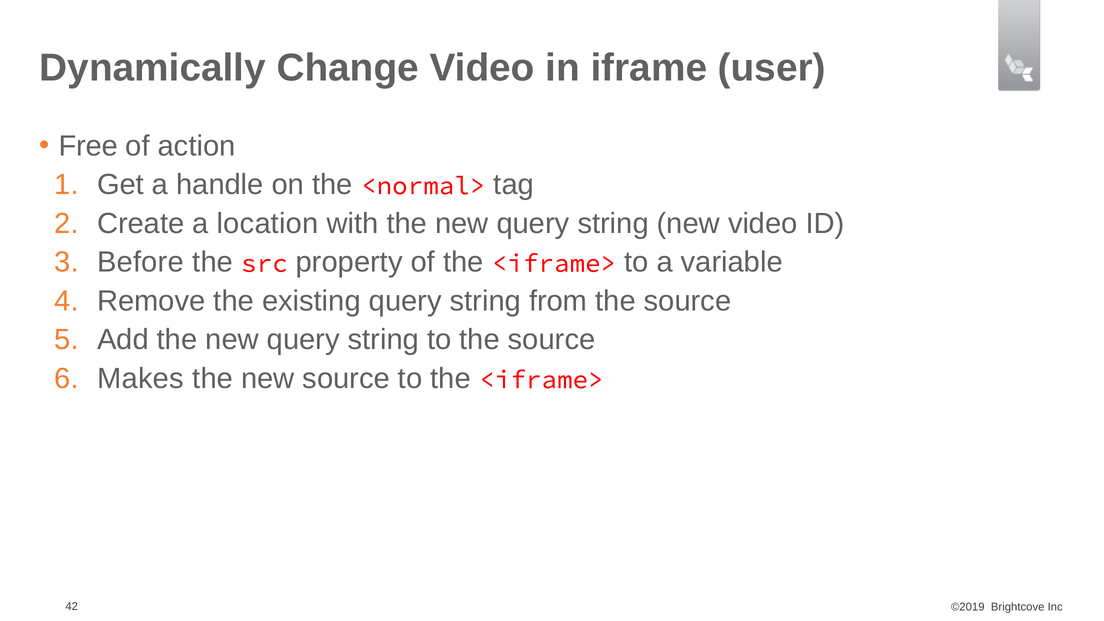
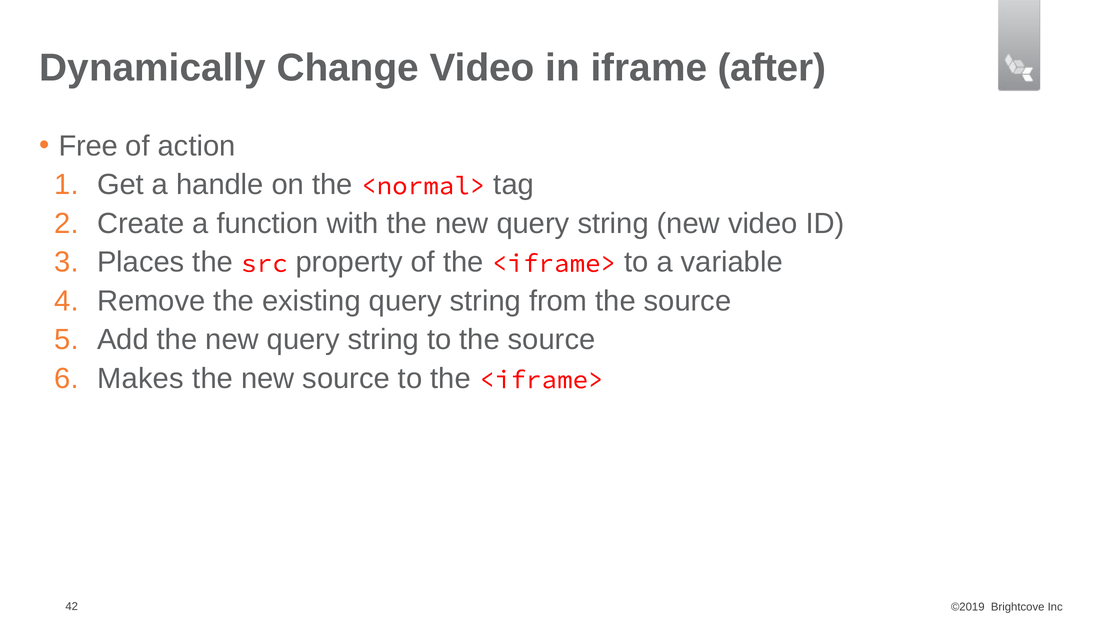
user: user -> after (772, 68)
location: location -> function (268, 223)
Before: Before -> Places (141, 262)
